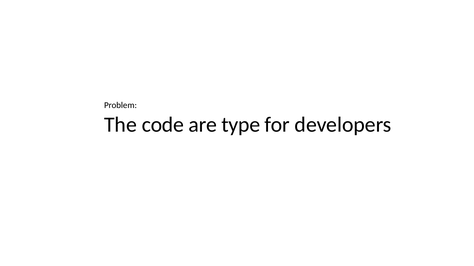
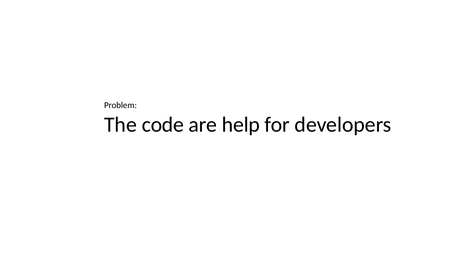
type: type -> help (241, 125)
